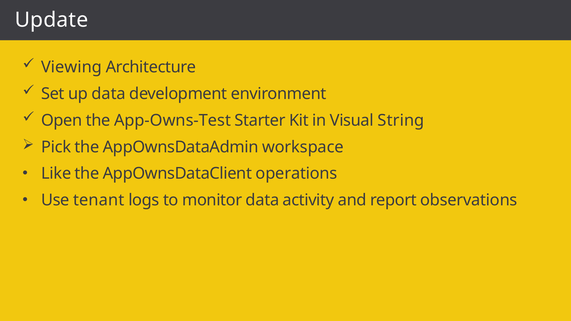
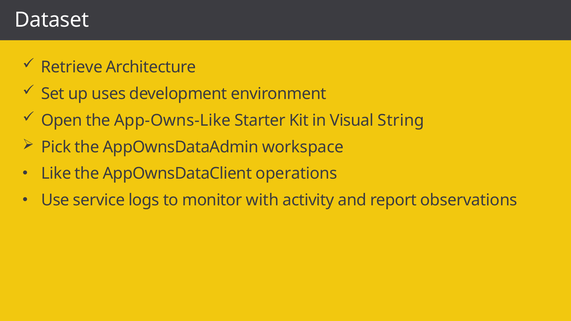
Update: Update -> Dataset (52, 20)
Viewing: Viewing -> Retrieve (72, 67)
up data: data -> uses (109, 94)
App-Owns-Test: App-Owns-Test -> App-Owns-Like (172, 120)
tenant: tenant -> service (99, 200)
monitor data: data -> with (262, 200)
